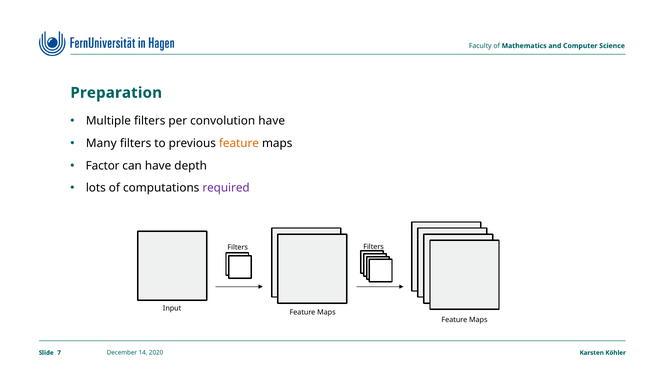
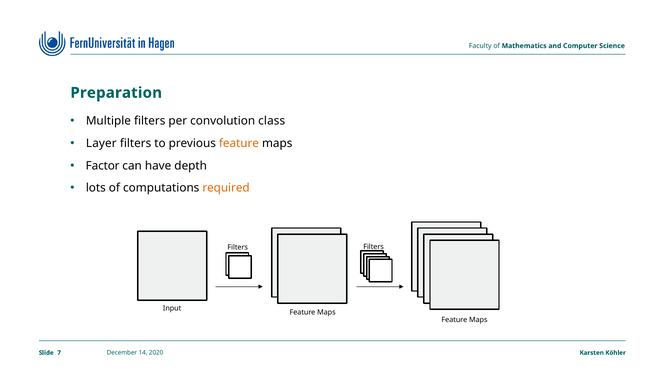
convolution have: have -> class (272, 121)
Many: Many -> Layer (101, 144)
required colour: purple -> orange (226, 188)
